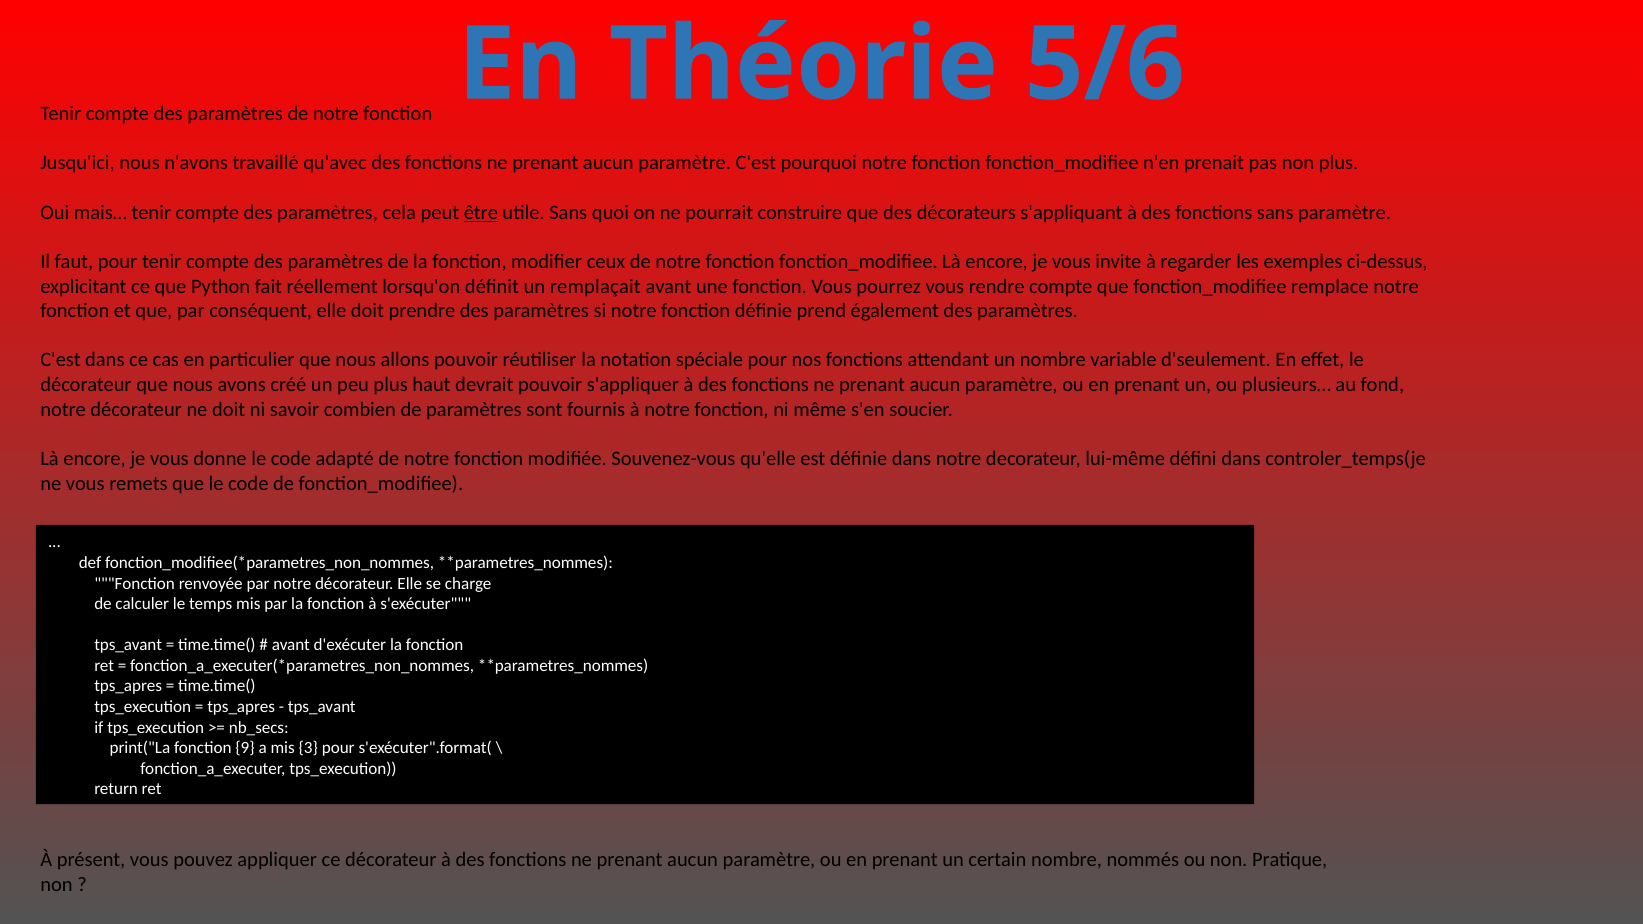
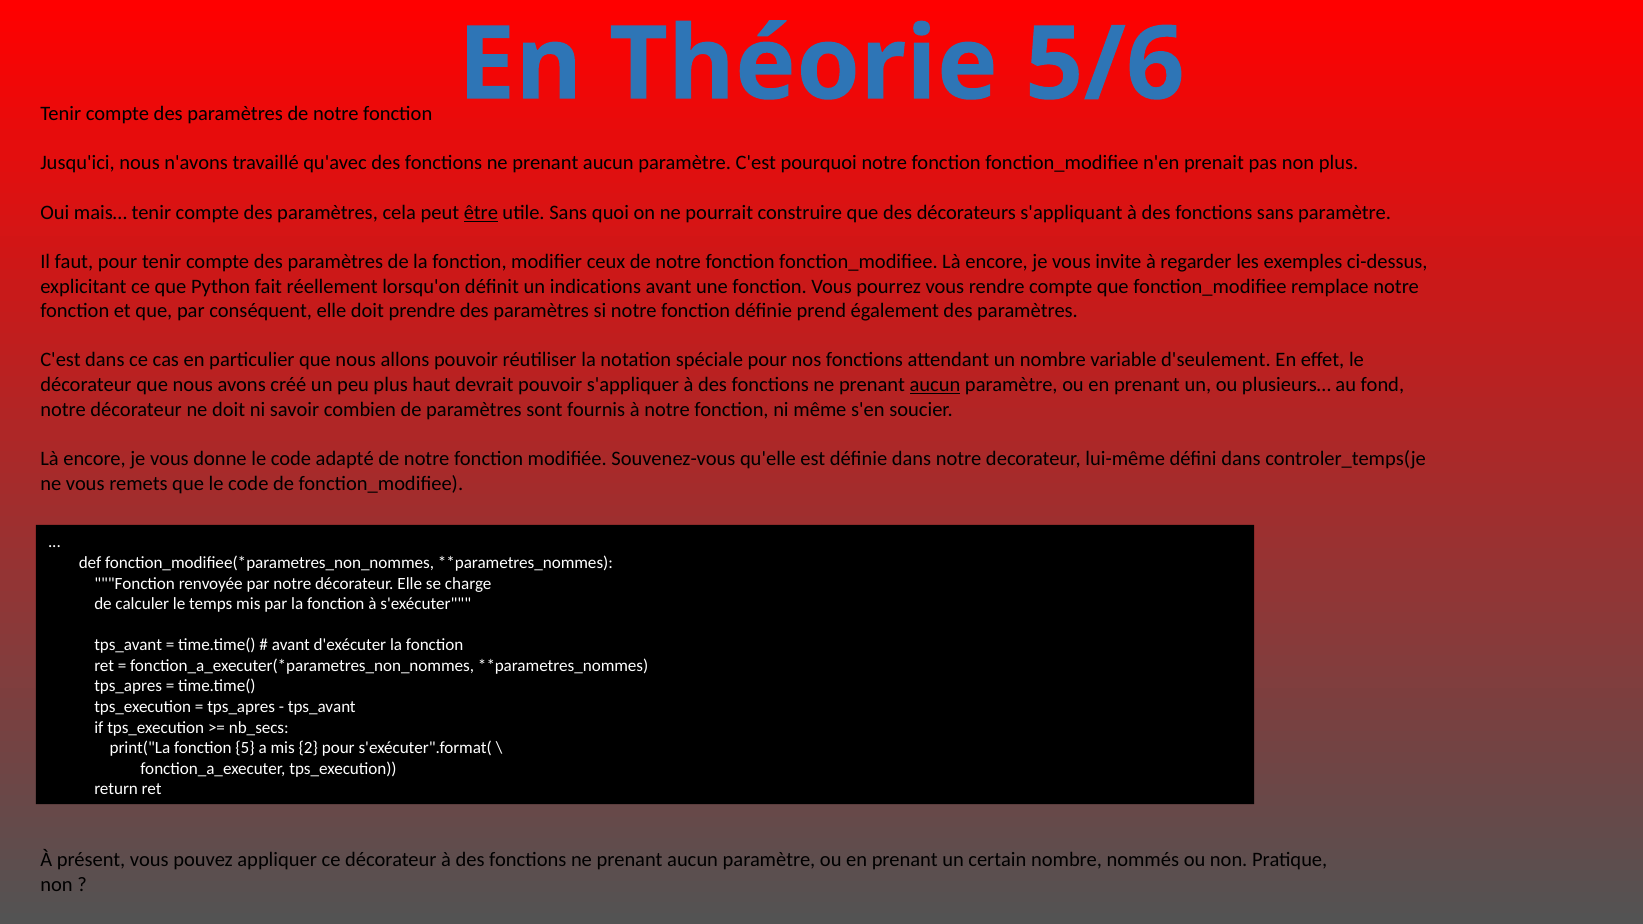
remplaçait: remplaçait -> indications (595, 286)
aucun underline: none -> present (935, 385)
9: 9 -> 5 (245, 748)
3: 3 -> 2 (308, 748)
